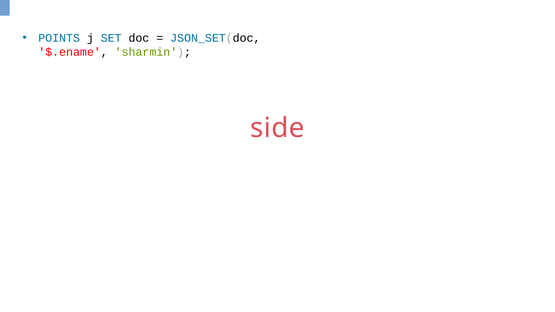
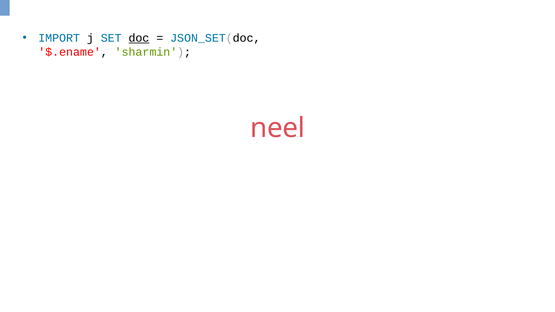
POINTS: POINTS -> IMPORT (59, 38)
doc underline: none -> present (139, 38)
side: side -> neel (278, 128)
